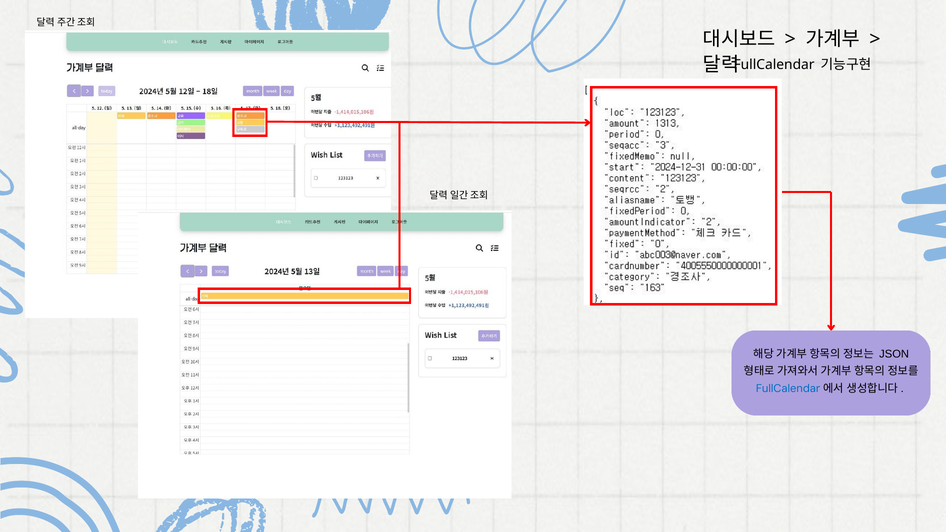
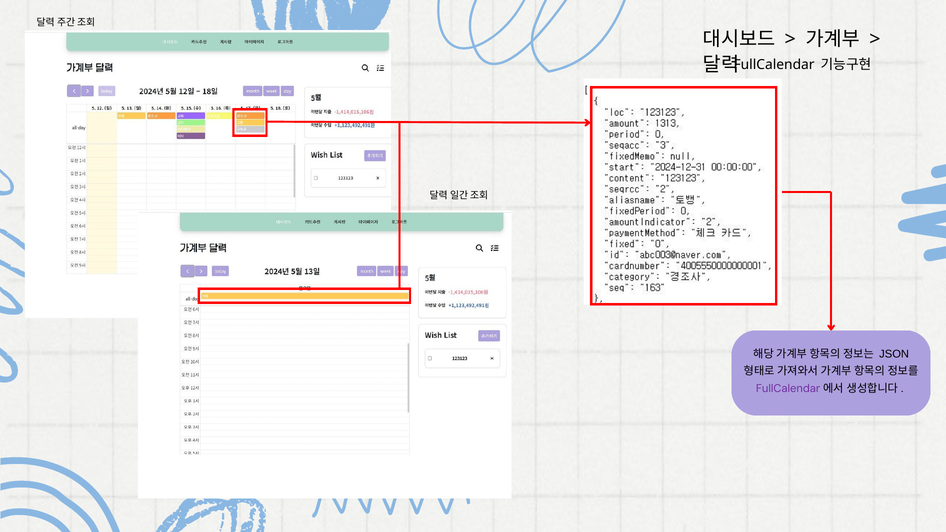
FullCalendar colour: blue -> purple (788, 389)
